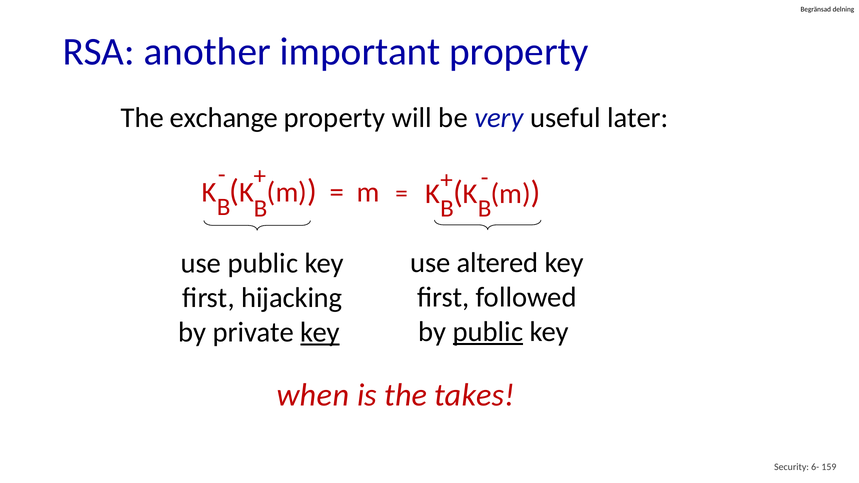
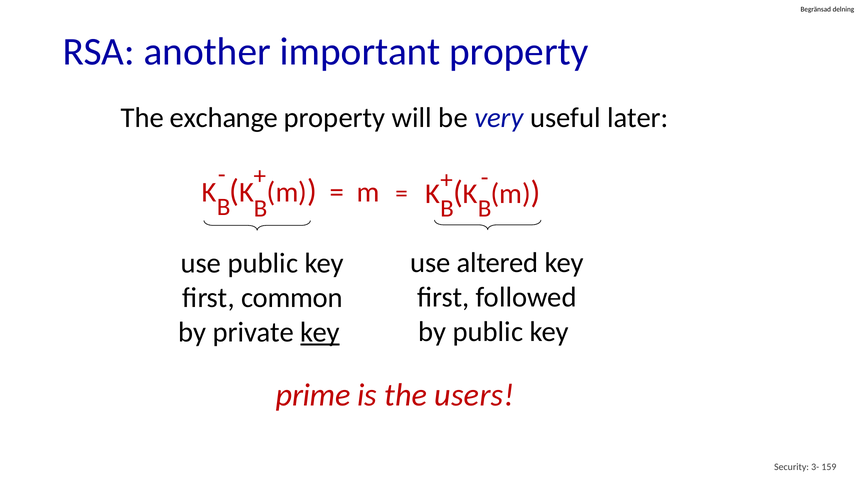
hijacking: hijacking -> common (292, 298)
public underline: present -> none (488, 332)
when: when -> prime (313, 395)
takes: takes -> users (474, 395)
6-: 6- -> 3- (815, 467)
